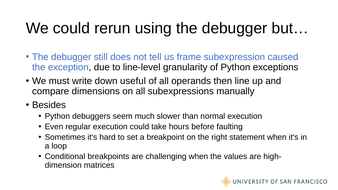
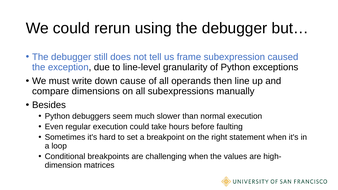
useful: useful -> cause (133, 81)
